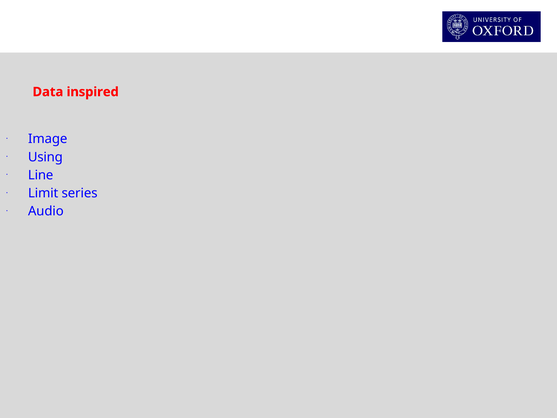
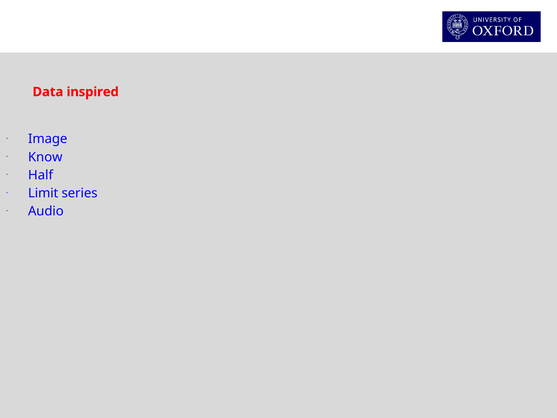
Using: Using -> Know (45, 157)
Line: Line -> Half (41, 175)
